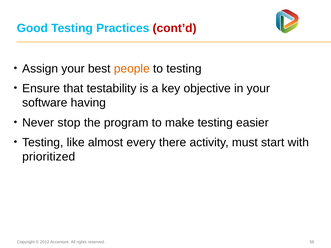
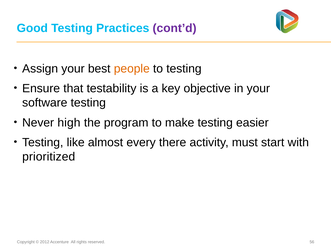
cont’d colour: red -> purple (175, 28)
software having: having -> testing (88, 103)
stop: stop -> high (69, 123)
